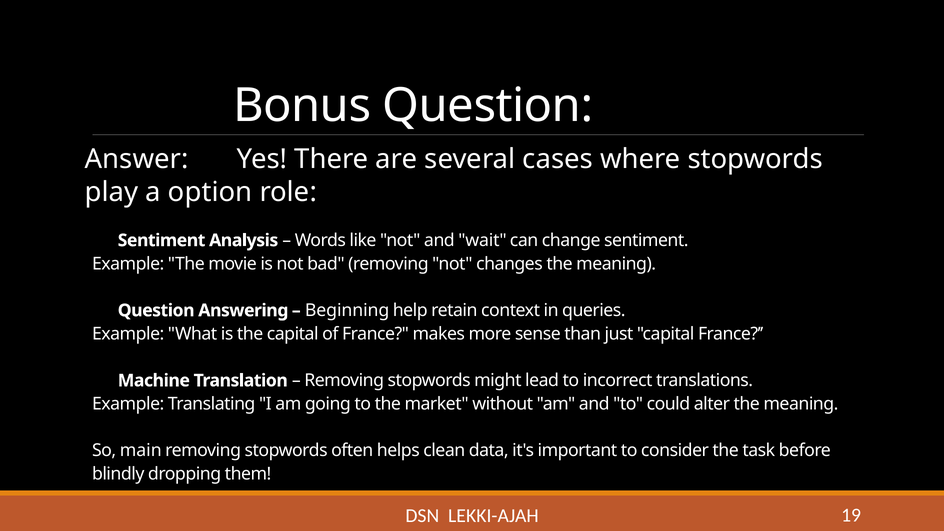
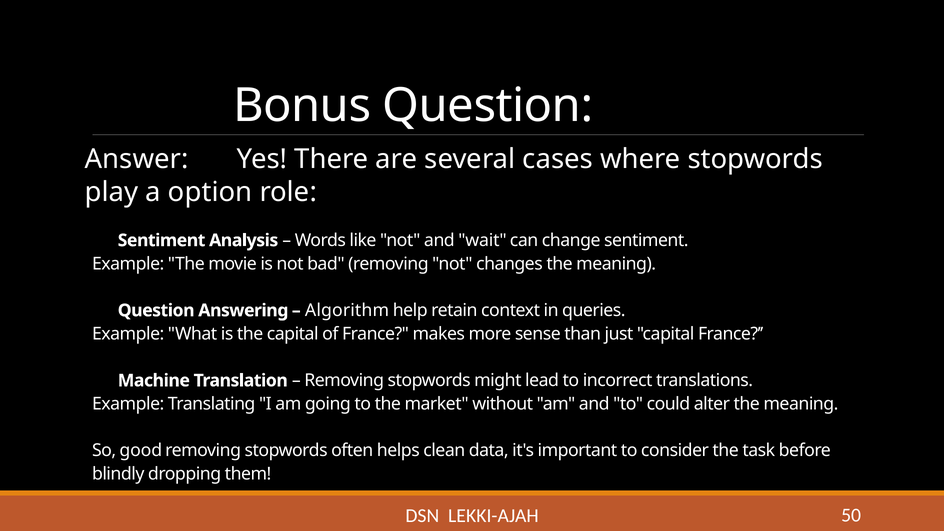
Beginning: Beginning -> Algorithm (347, 310)
main: main -> good (141, 451)
19: 19 -> 50 (851, 515)
